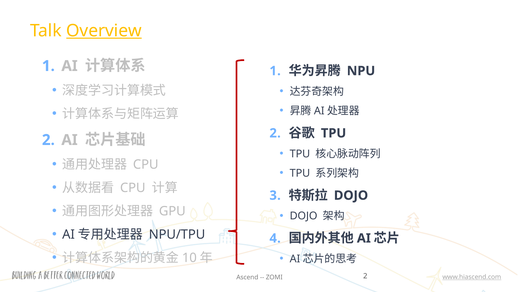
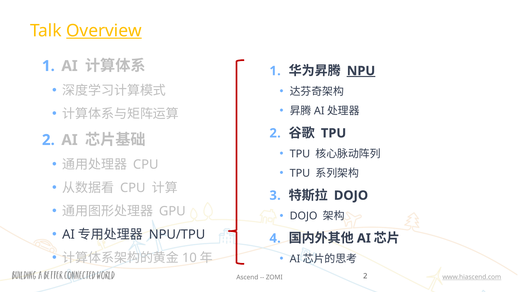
NPU underline: none -> present (361, 71)
